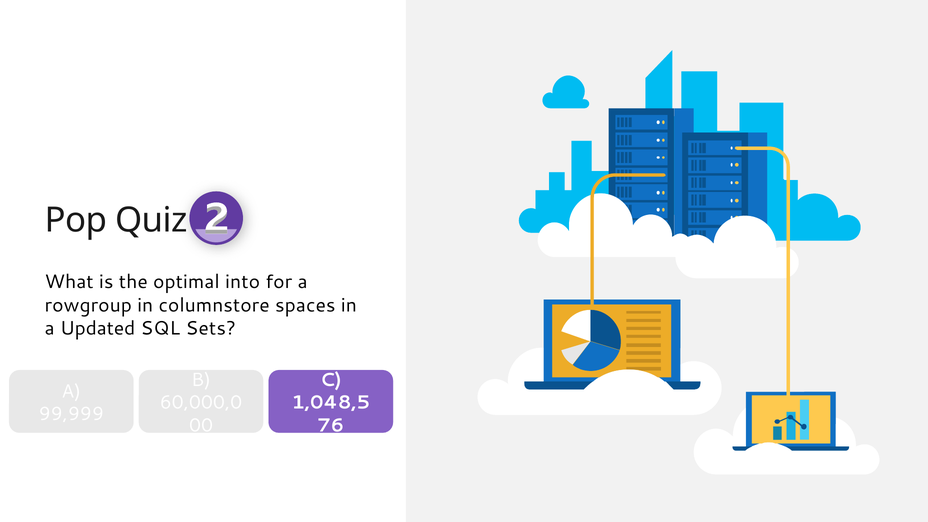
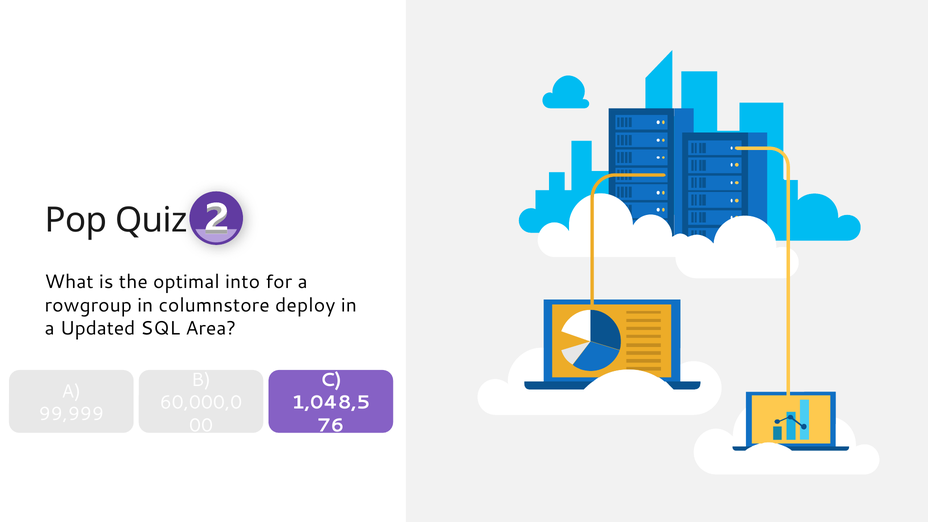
spaces: spaces -> deploy (305, 305)
Sets: Sets -> Area (211, 328)
